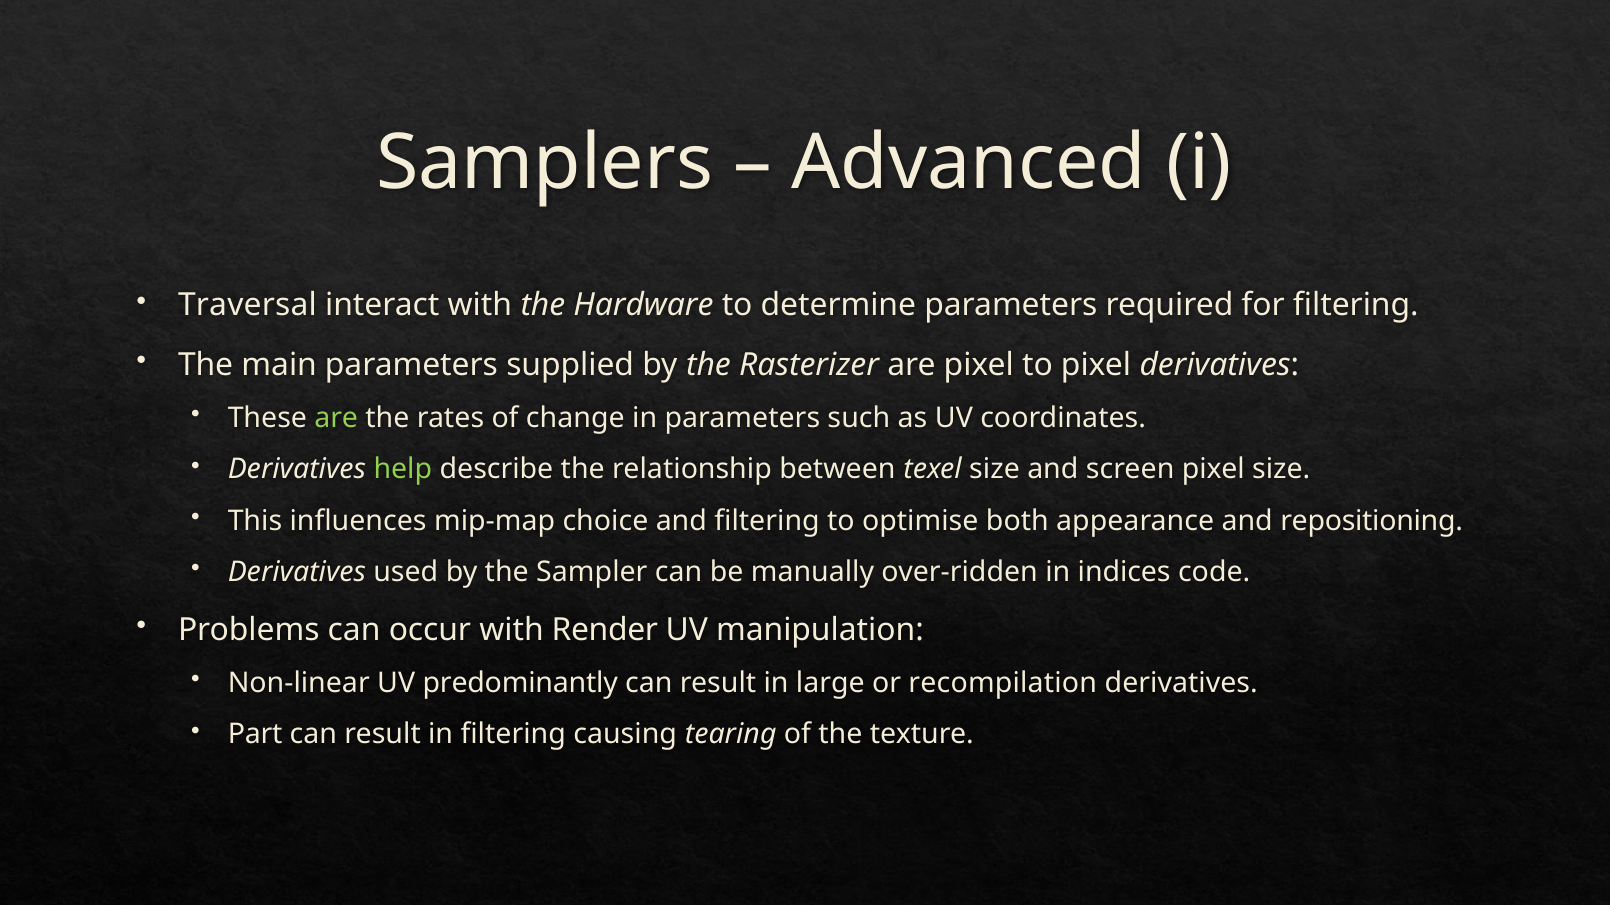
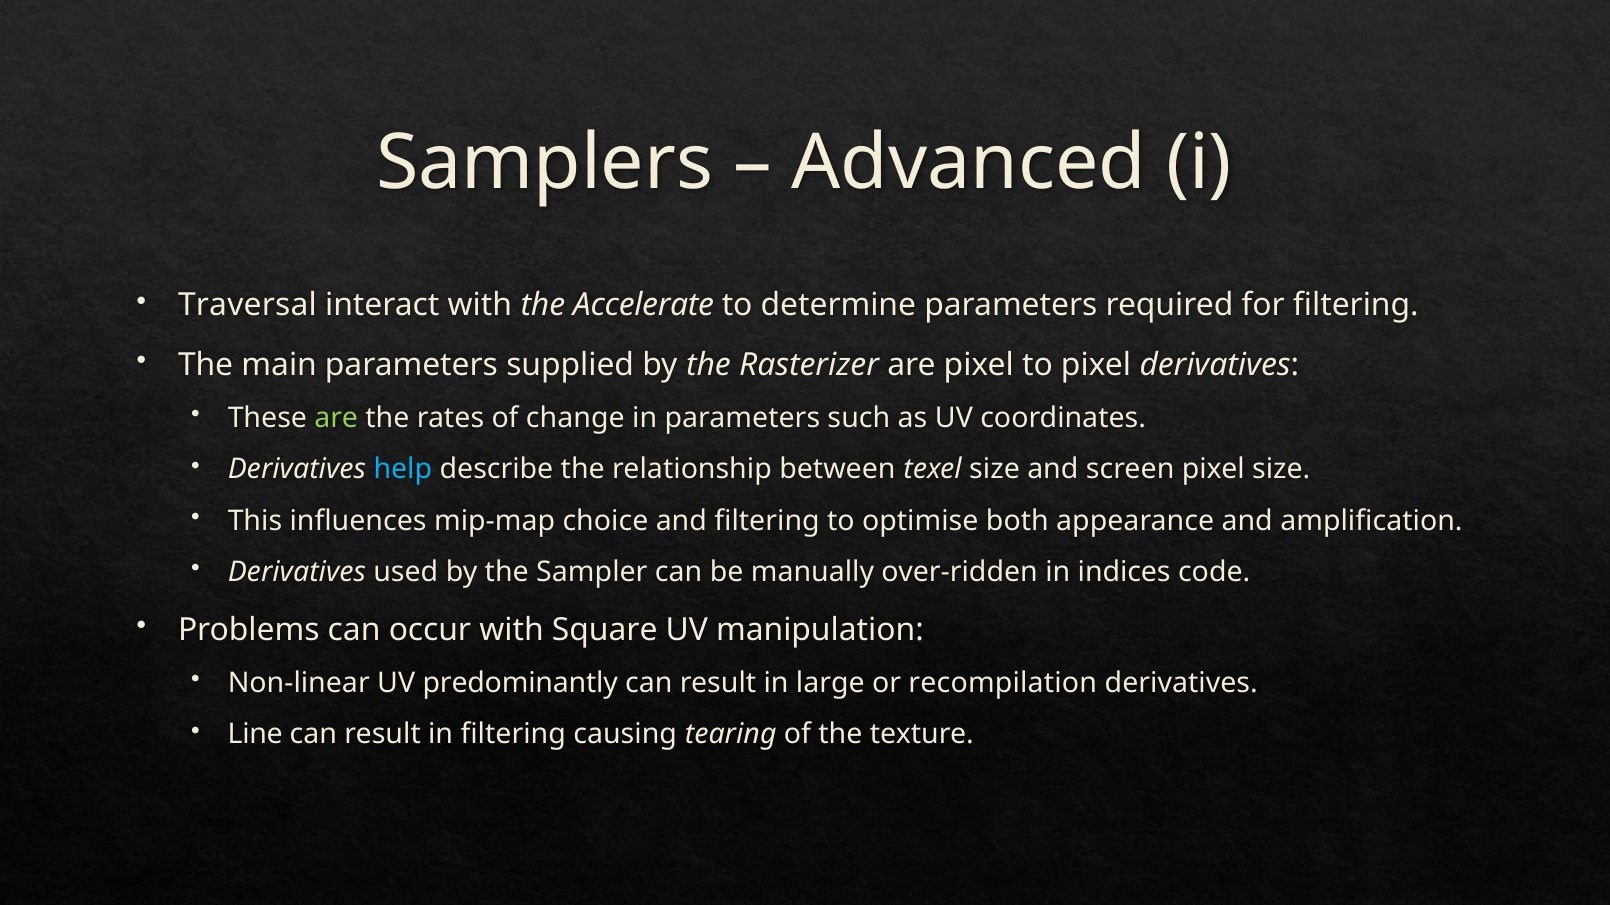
Hardware: Hardware -> Accelerate (644, 305)
help colour: light green -> light blue (403, 470)
repositioning: repositioning -> amplification (1371, 521)
Render: Render -> Square (605, 630)
Part: Part -> Line (255, 735)
